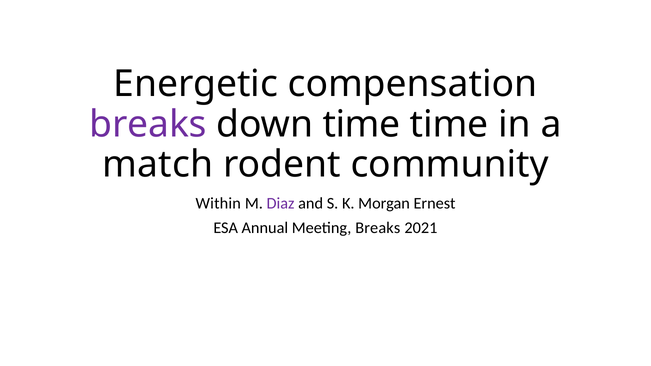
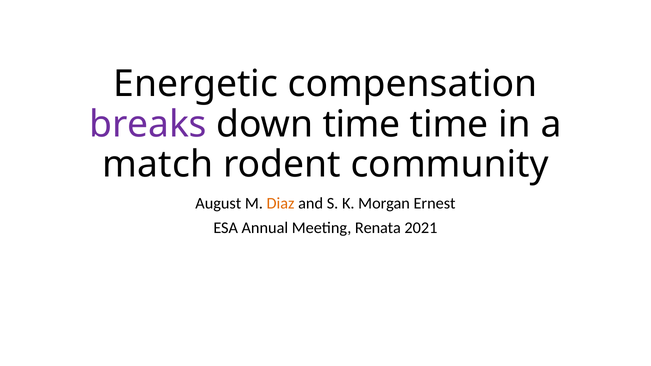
Within: Within -> August (218, 203)
Diaz colour: purple -> orange (281, 203)
Meeting Breaks: Breaks -> Renata (378, 228)
